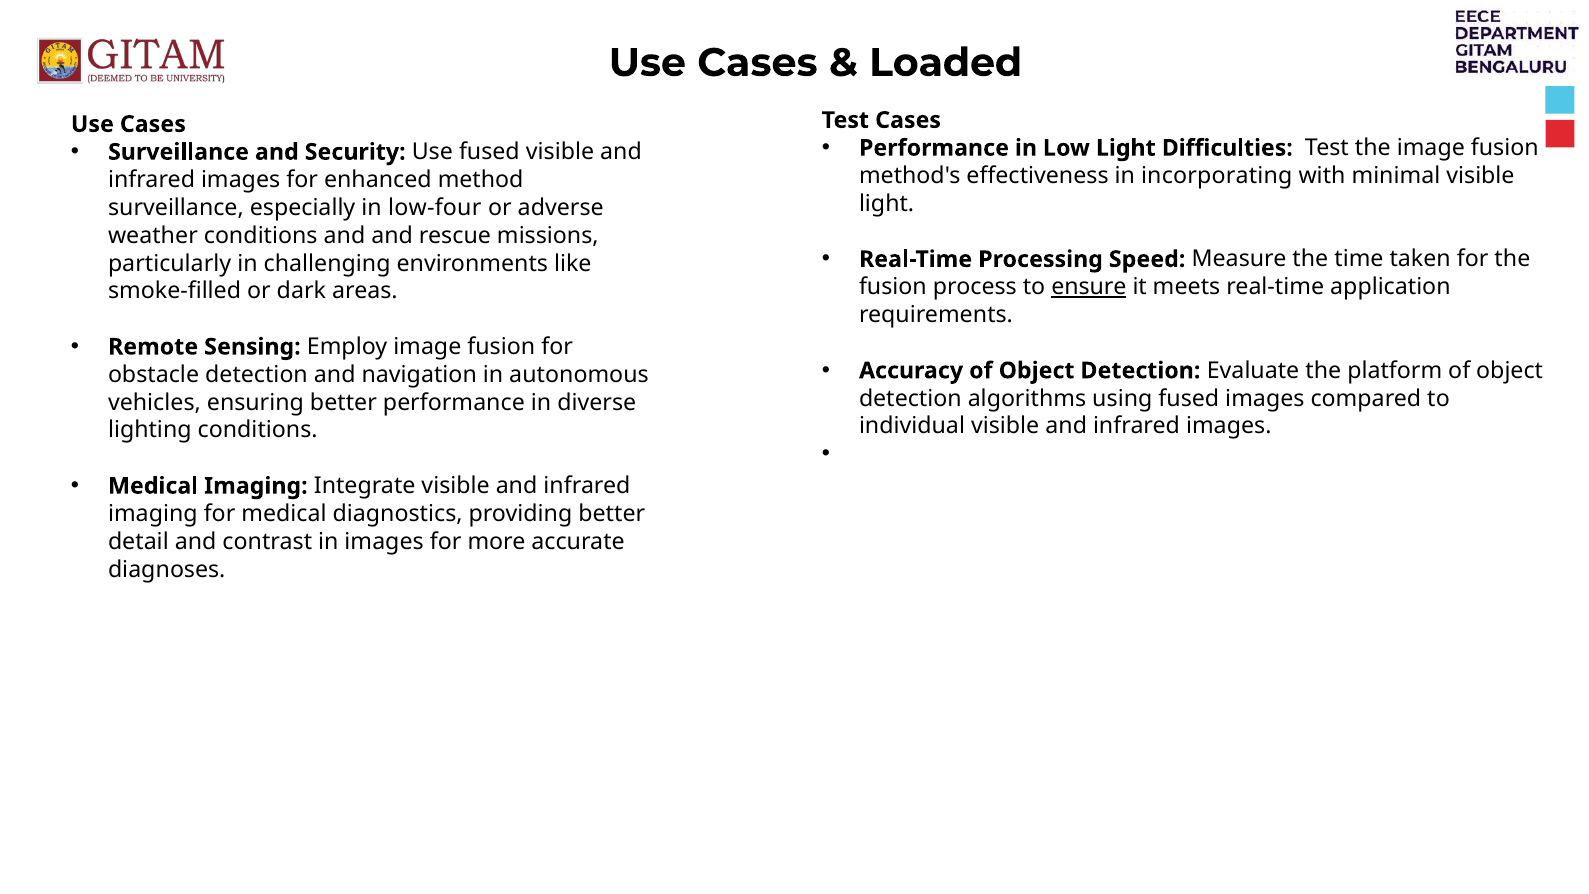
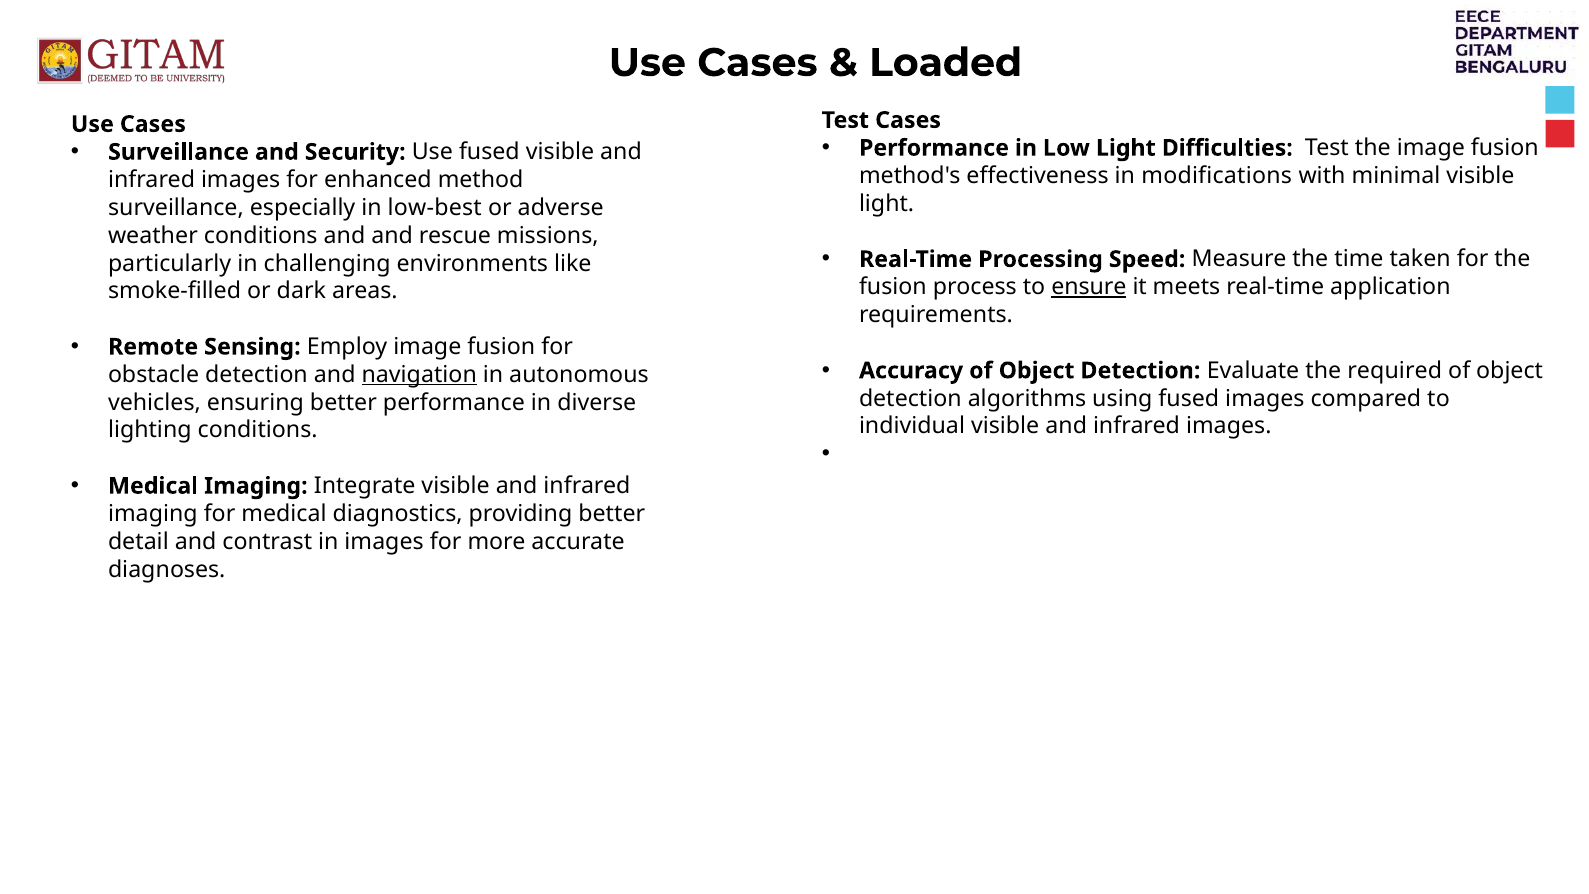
incorporating: incorporating -> modifications (1217, 176)
low-four: low-four -> low-best (435, 208)
platform: platform -> required (1395, 371)
navigation underline: none -> present (419, 375)
